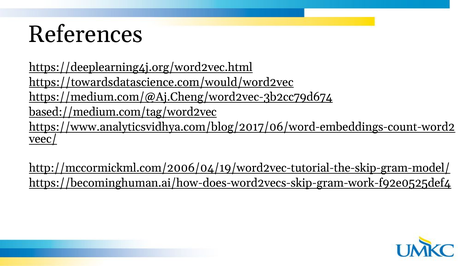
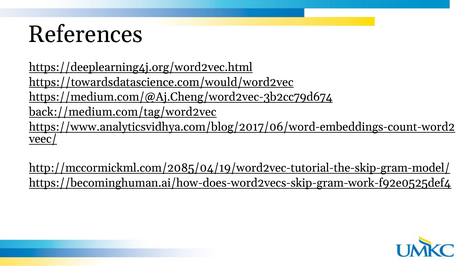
based://medium.com/tag/word2vec: based://medium.com/tag/word2vec -> back://medium.com/tag/word2vec (123, 112)
http://mccormickml.com/2006/04/19/word2vec-tutorial-the-skip-gram-model/: http://mccormickml.com/2006/04/19/word2vec-tutorial-the-skip-gram-model/ -> http://mccormickml.com/2085/04/19/word2vec-tutorial-the-skip-gram-model/ (239, 168)
